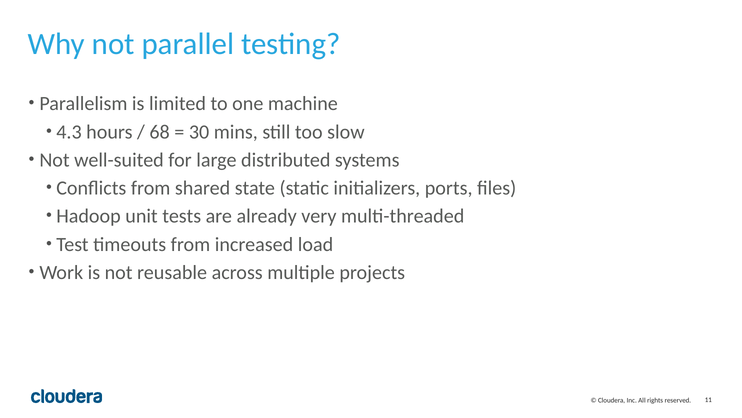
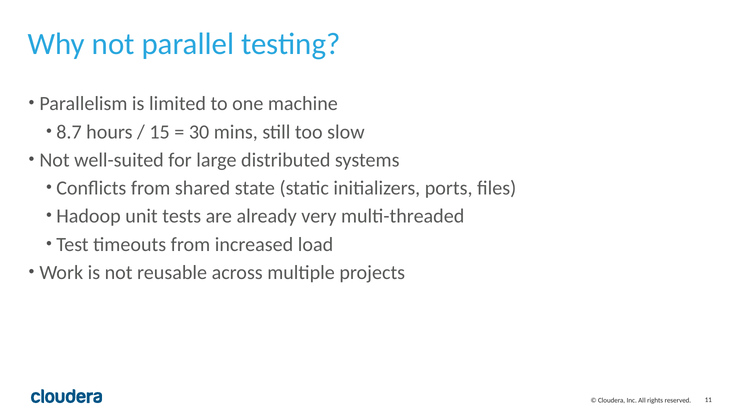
4.3: 4.3 -> 8.7 (69, 132)
68: 68 -> 15 (160, 132)
